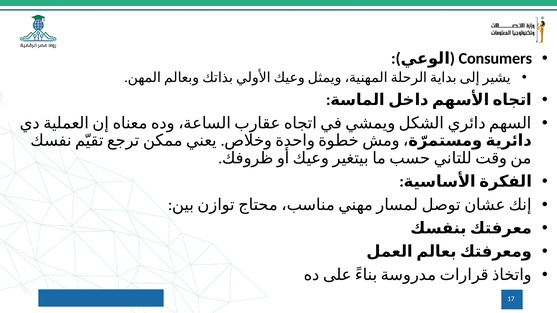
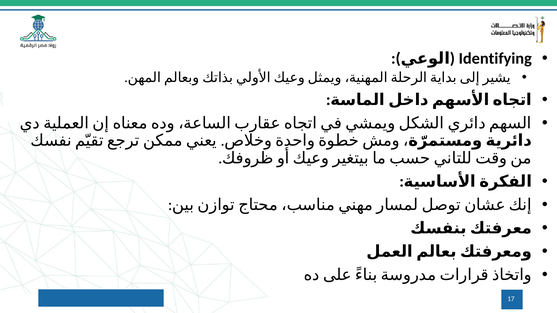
Consumers: Consumers -> Identifying (495, 58)
